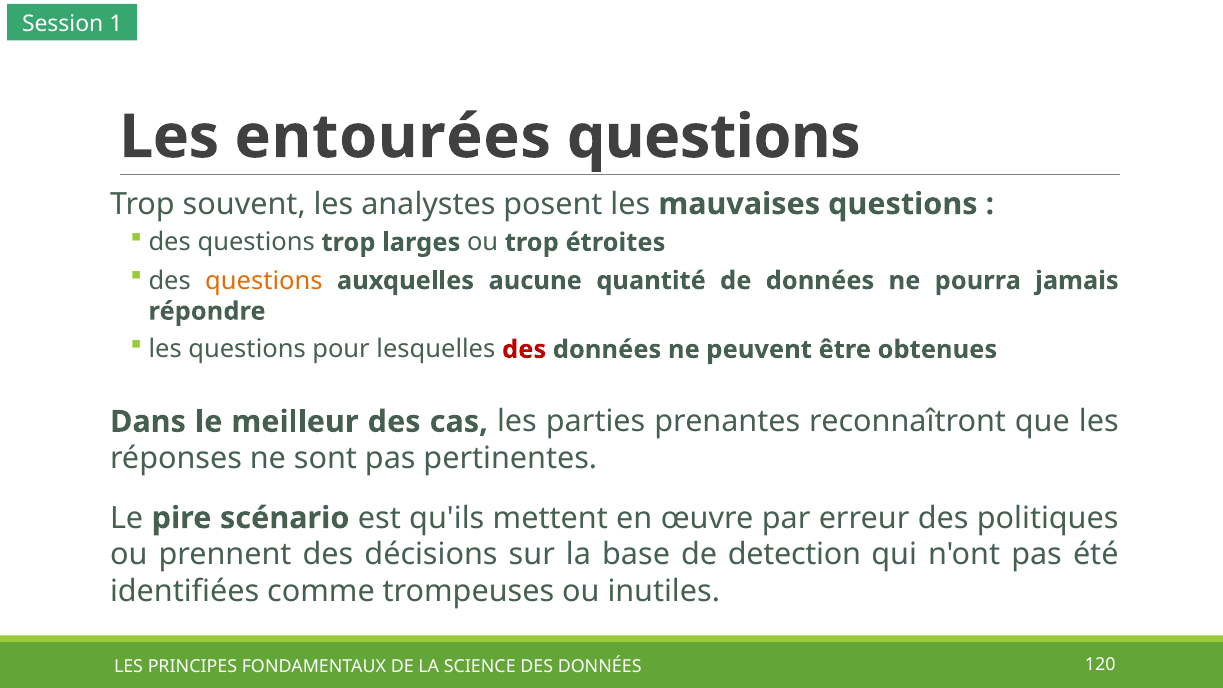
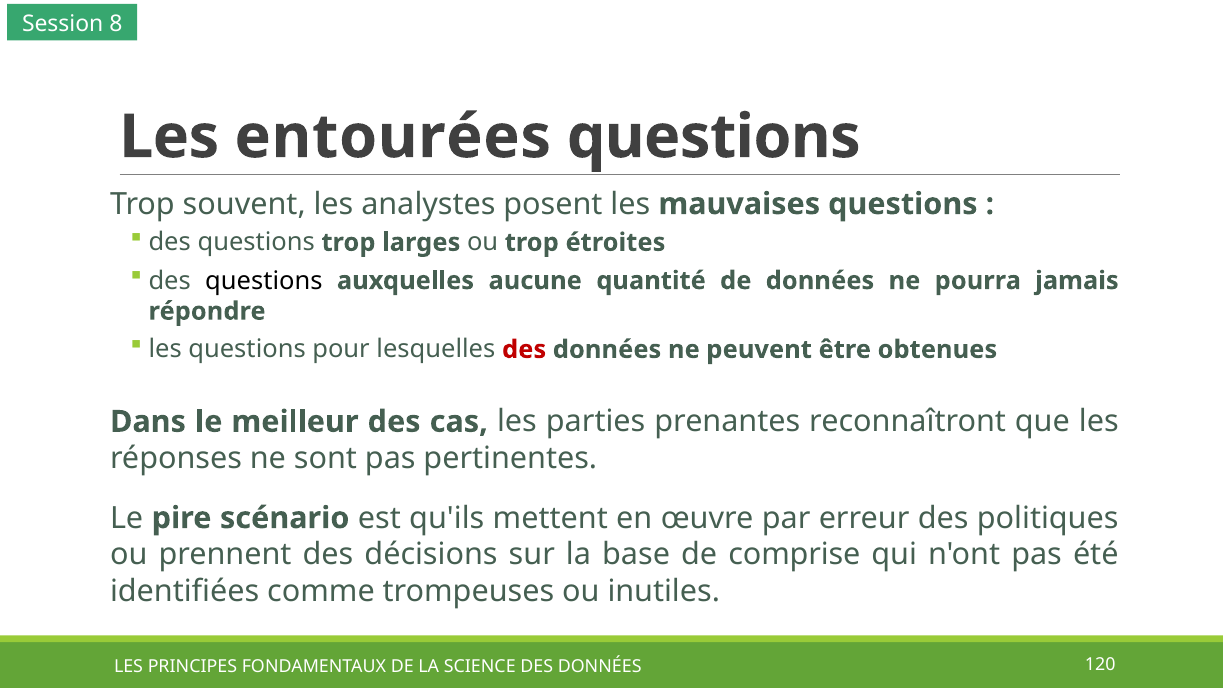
1: 1 -> 8 (116, 24)
questions colour: orange -> black (264, 281)
detection: detection -> comprise (794, 555)
